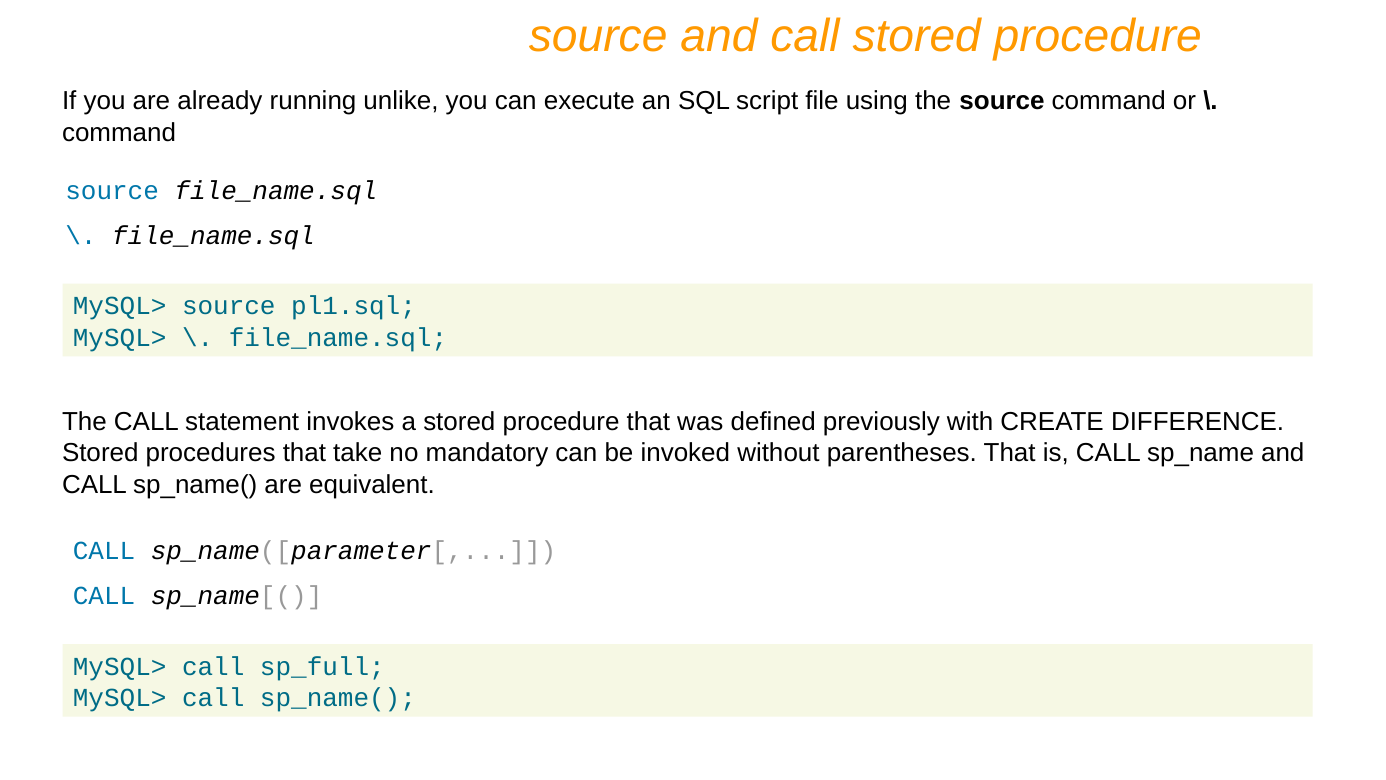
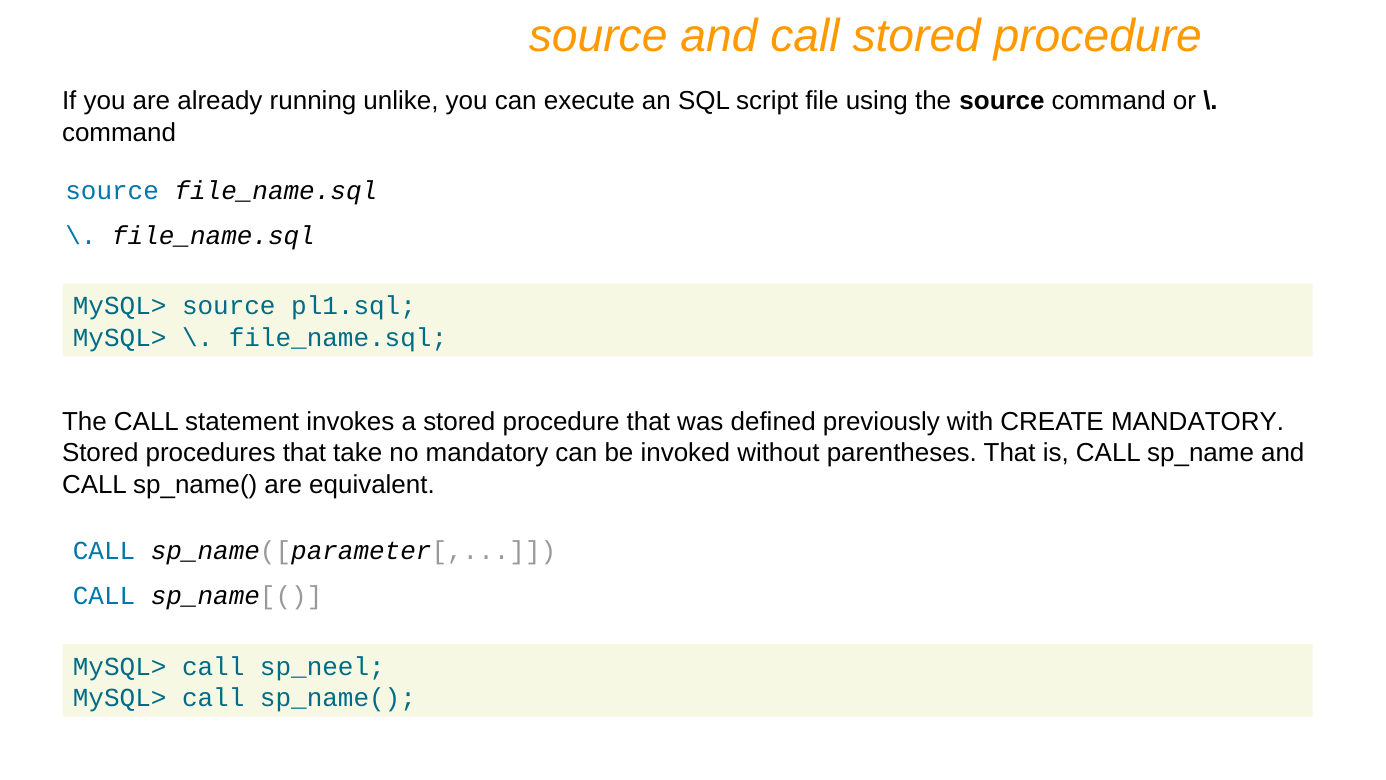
CREATE DIFFERENCE: DIFFERENCE -> MANDATORY (1198, 422)
sp_full: sp_full -> sp_neel (322, 666)
